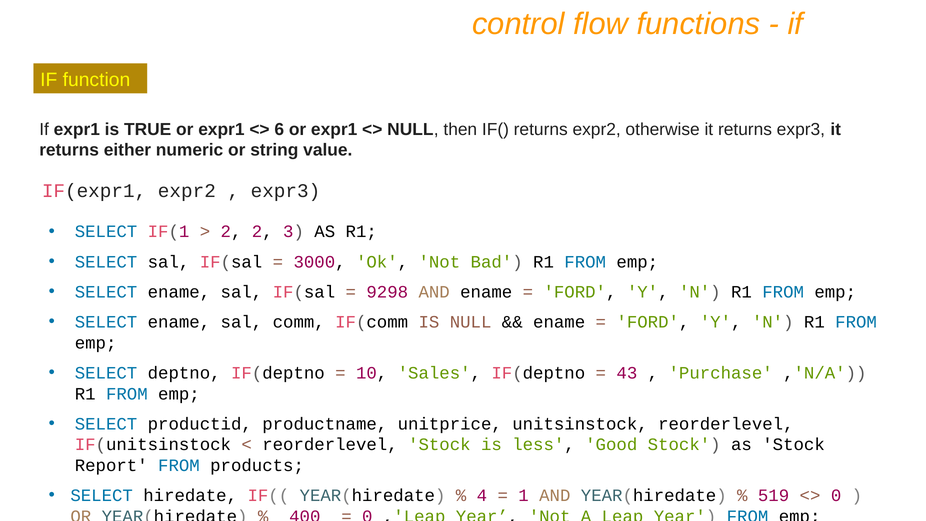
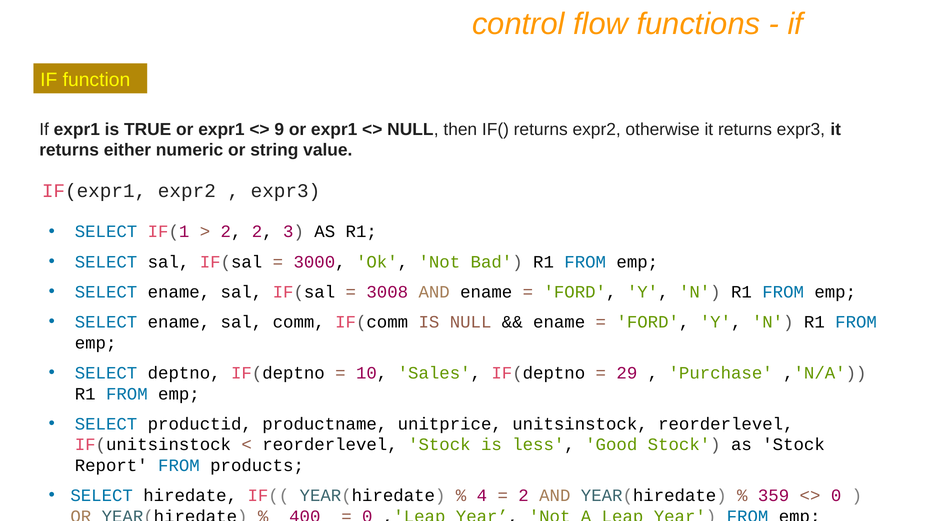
6: 6 -> 9 (279, 129)
9298: 9298 -> 3008 (387, 292)
43: 43 -> 29 (627, 373)
1: 1 -> 2 (524, 496)
519: 519 -> 359 (774, 496)
